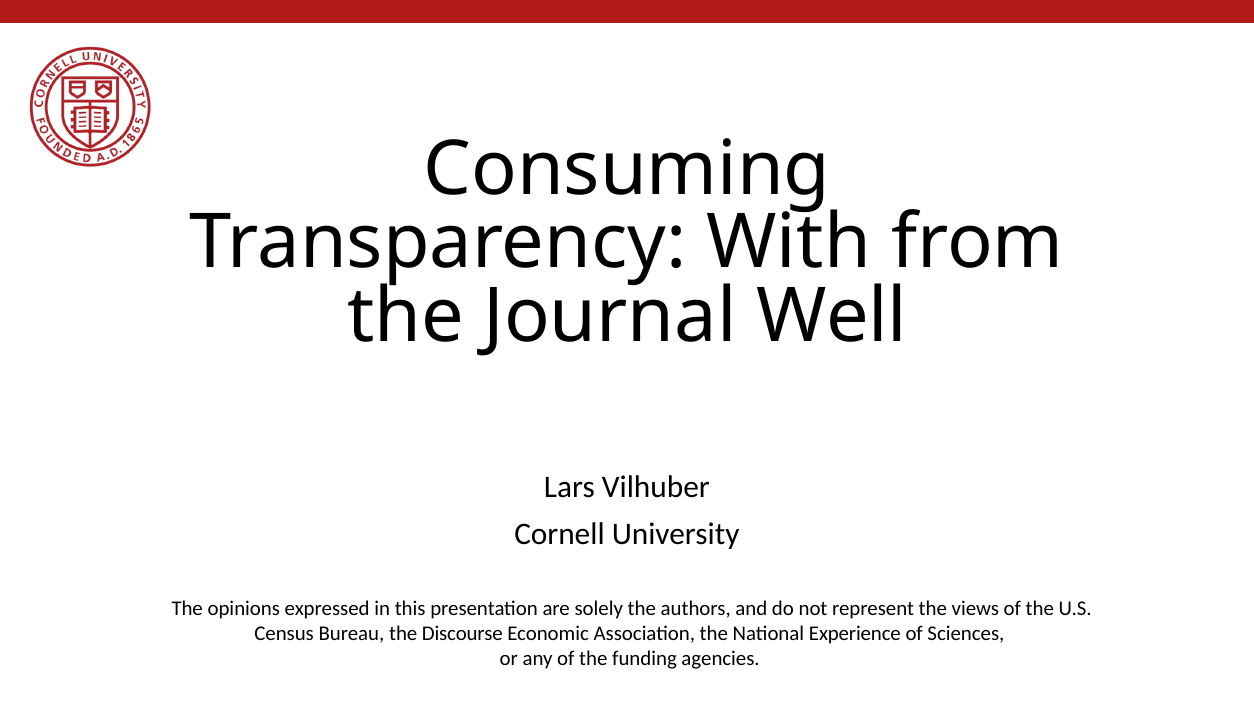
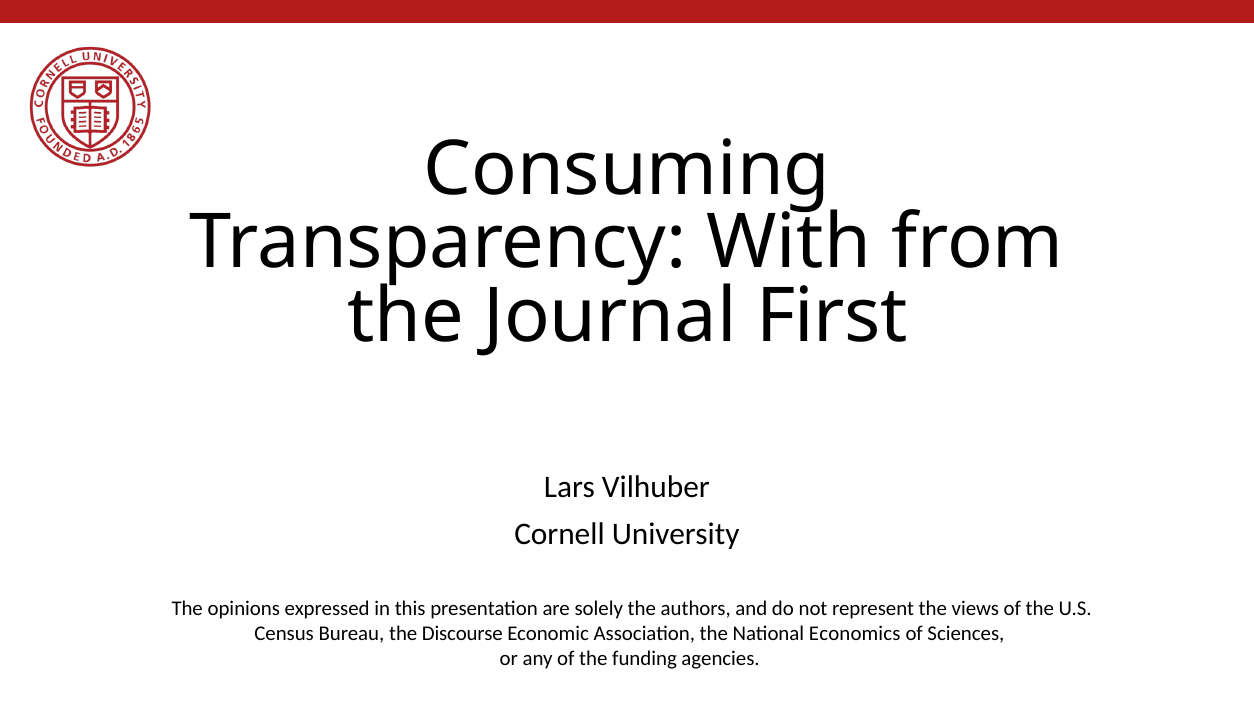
Well: Well -> First (832, 317)
Experience: Experience -> Economics (855, 634)
